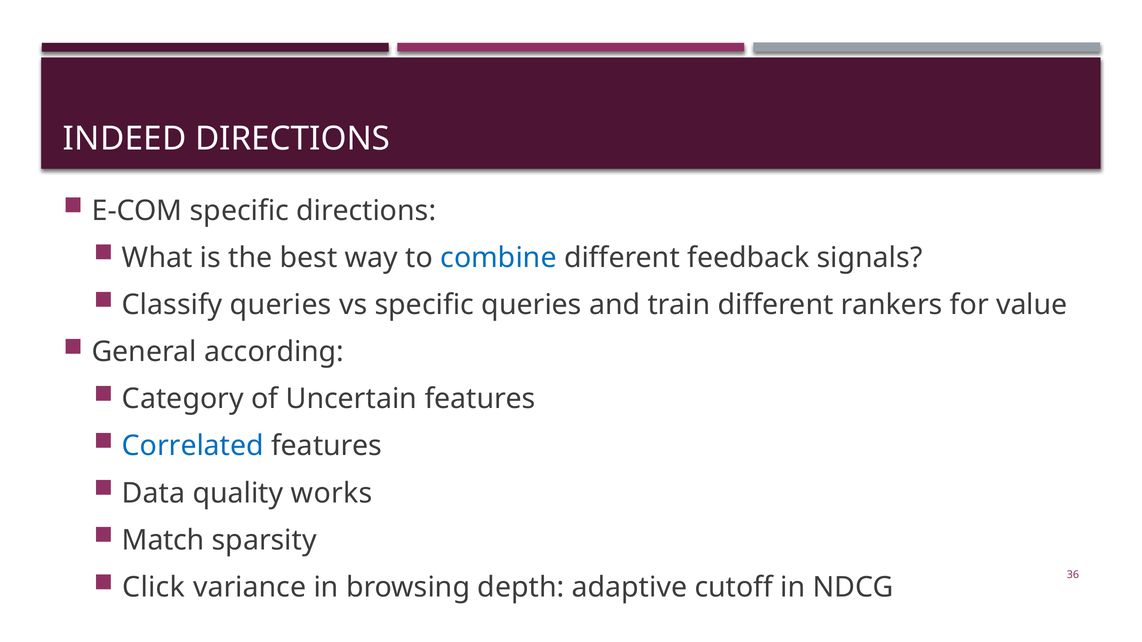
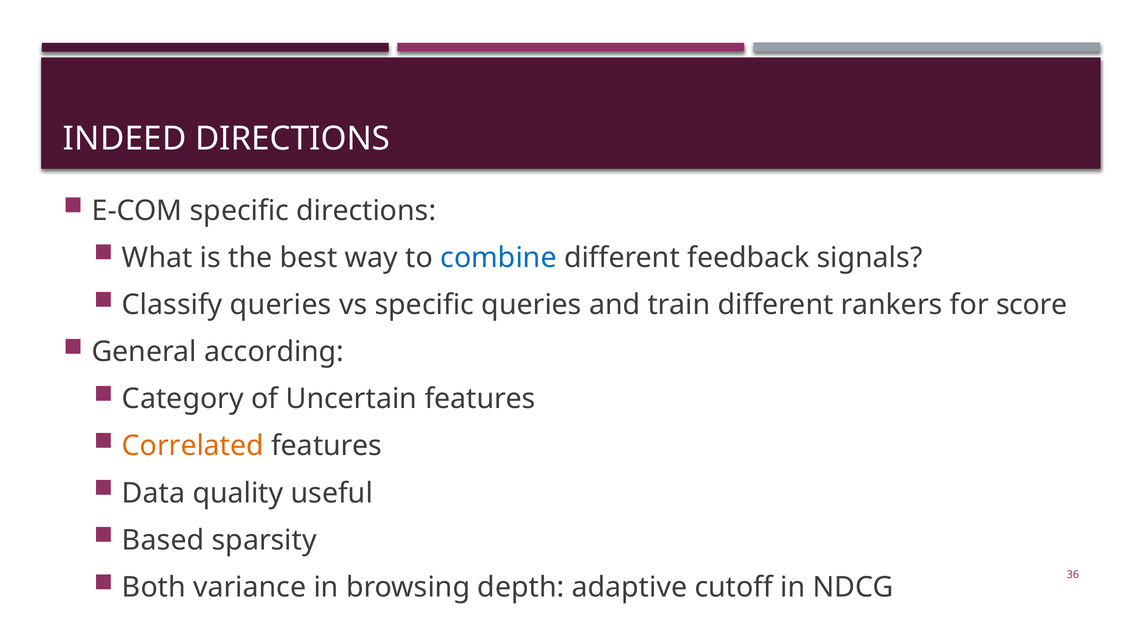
value: value -> score (1032, 305)
Correlated colour: blue -> orange (193, 446)
works: works -> useful (332, 493)
Match: Match -> Based (163, 540)
Click: Click -> Both (154, 588)
